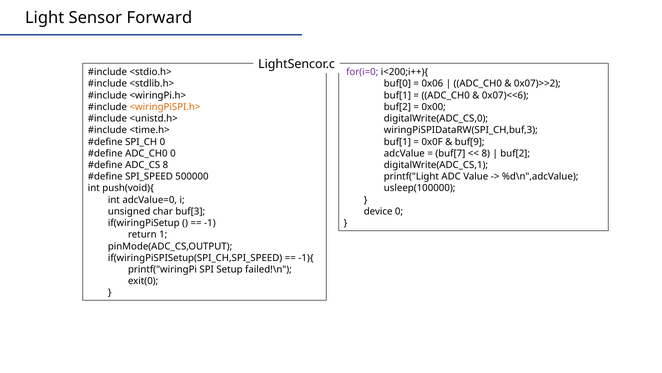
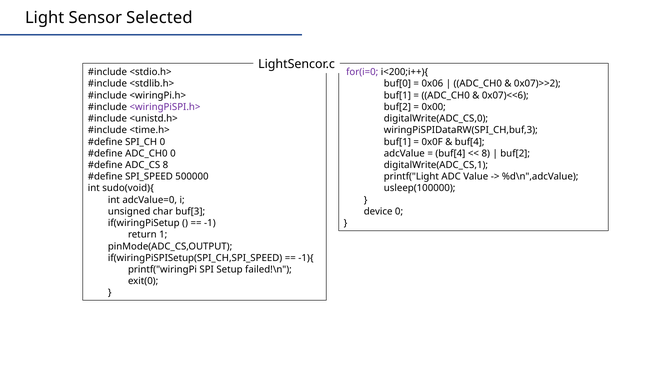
Forward: Forward -> Selected (159, 18)
<wiringPiSPI.h> colour: orange -> purple (165, 107)
buf[9: buf[9 -> buf[4 (470, 142)
buf[7: buf[7 -> buf[4 (450, 153)
push(void){: push(void){ -> sudo(void){ (128, 188)
